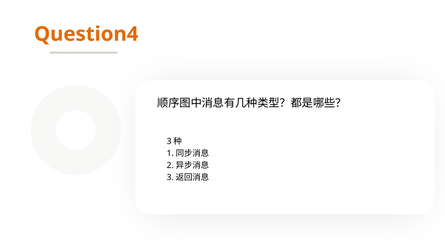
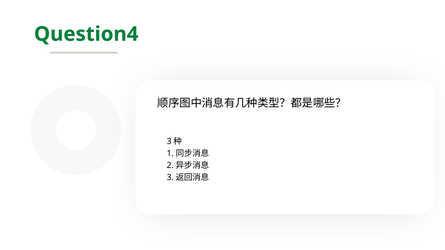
Question4 colour: orange -> green (86, 34)
